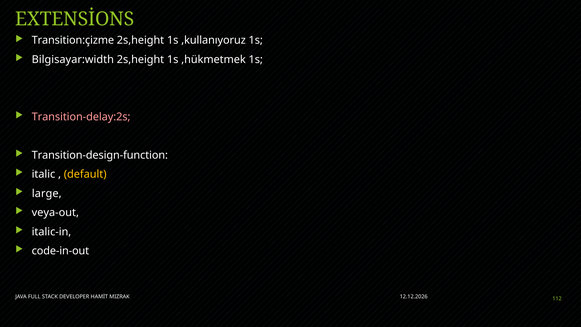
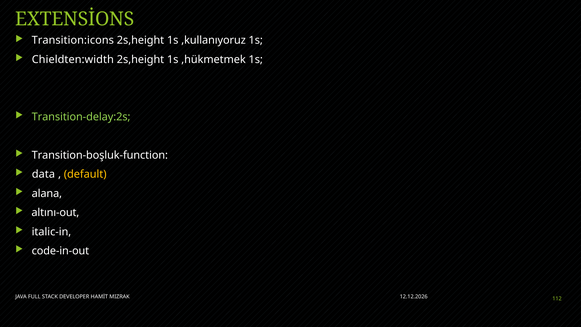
Transition:çizme: Transition:çizme -> Transition:icons (73, 40)
Bilgisayar:width: Bilgisayar:width -> Chieldten:width (73, 59)
Transition-delay:2s colour: pink -> light green (81, 117)
Transition-design-function: Transition-design-function -> Transition-boşluk-function (100, 155)
italic: italic -> data (43, 174)
large: large -> alana (47, 193)
veya-out: veya-out -> altını-out (55, 213)
